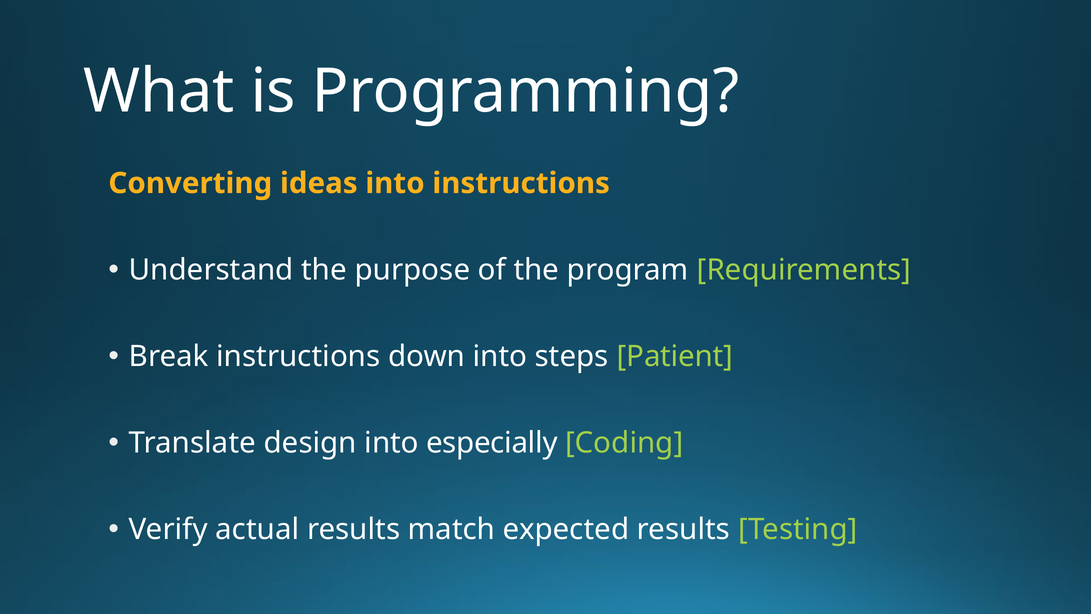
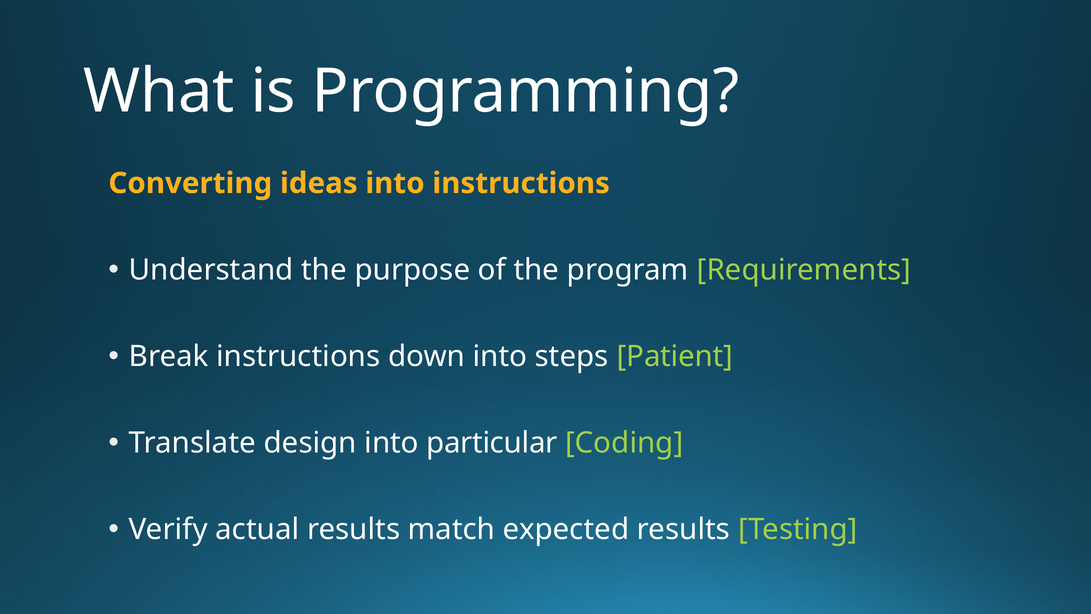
especially: especially -> particular (492, 443)
